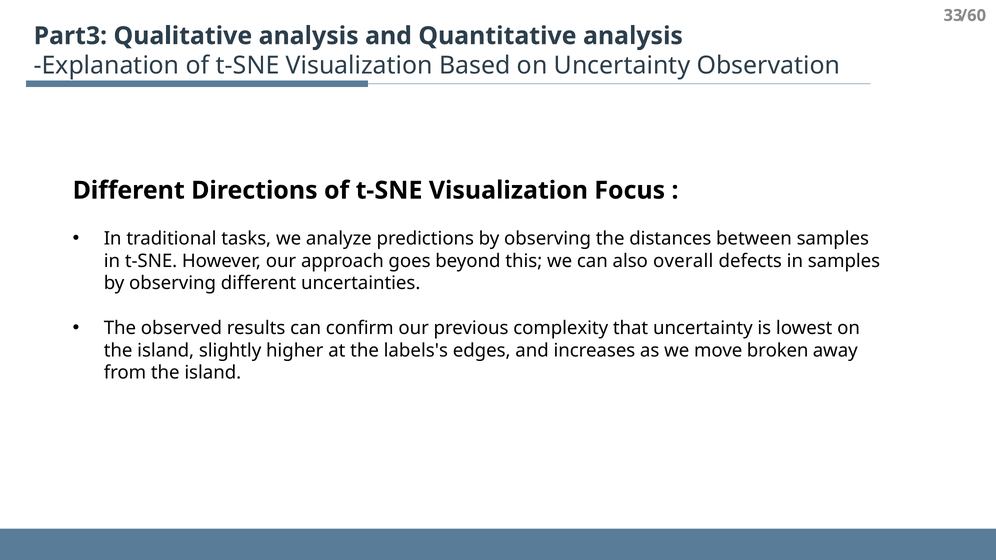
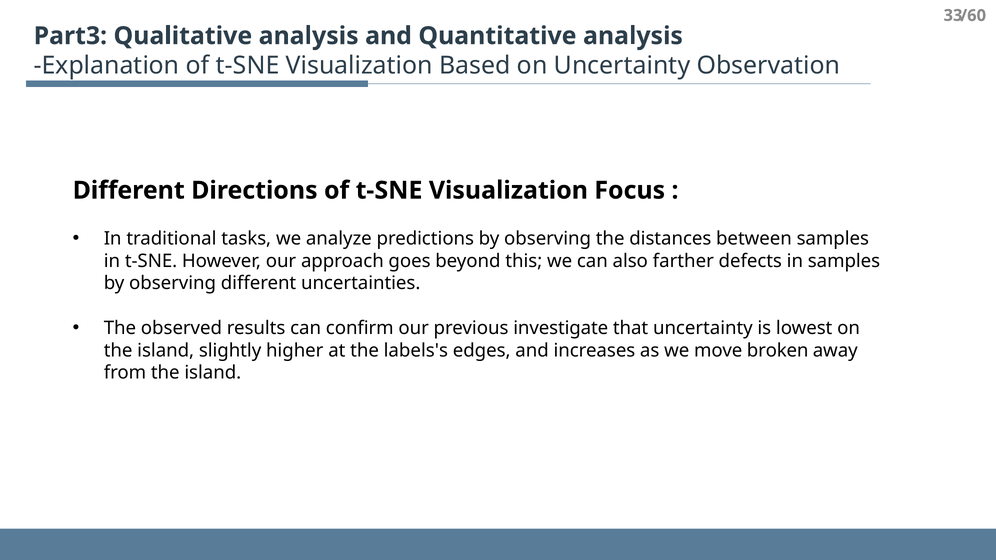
overall: overall -> farther (683, 261)
complexity: complexity -> investigate (561, 328)
